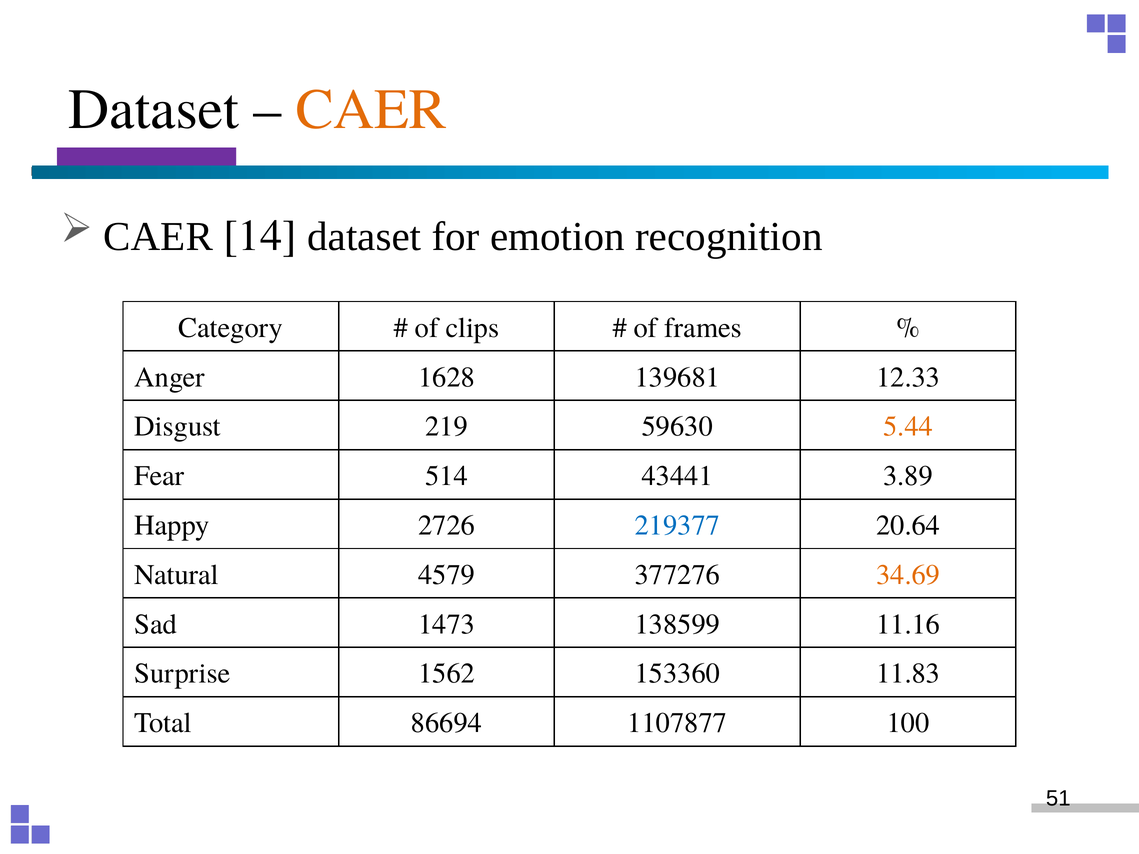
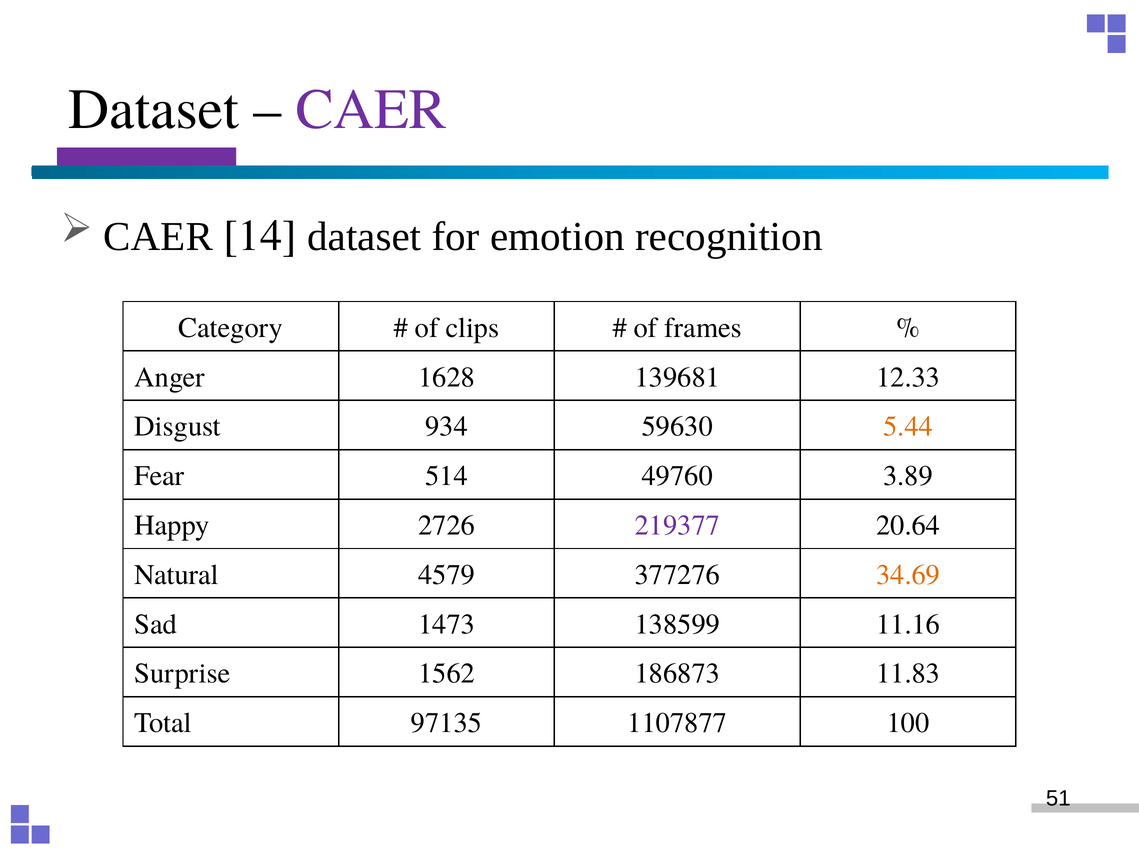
CAER colour: orange -> purple (371, 109)
219: 219 -> 934 (447, 427)
43441: 43441 -> 49760 (677, 476)
219377 colour: blue -> purple (677, 526)
153360: 153360 -> 186873 (677, 674)
86694: 86694 -> 97135 (447, 723)
